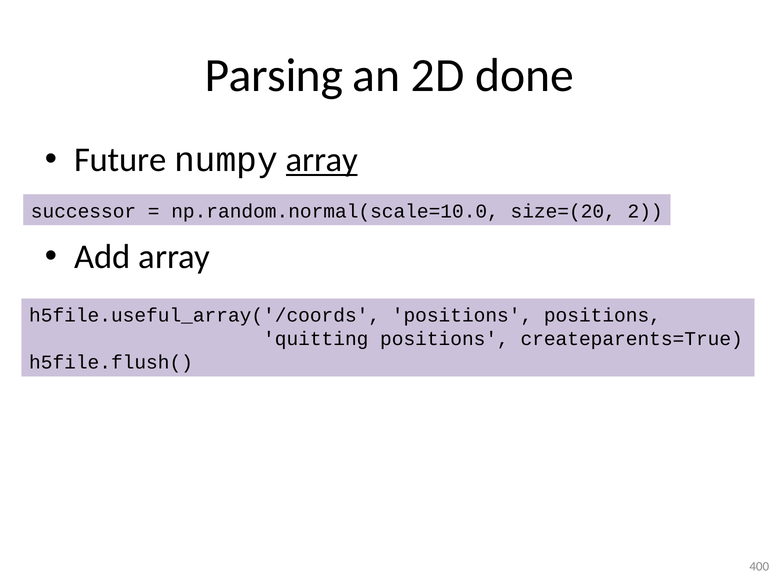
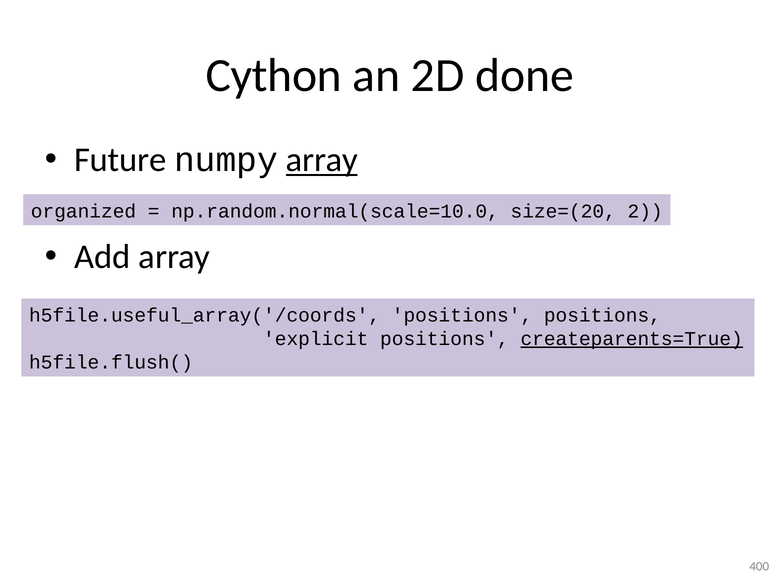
Parsing: Parsing -> Cython (274, 76)
successor: successor -> organized (84, 211)
quitting: quitting -> explicit (316, 339)
createparents=True underline: none -> present (632, 339)
